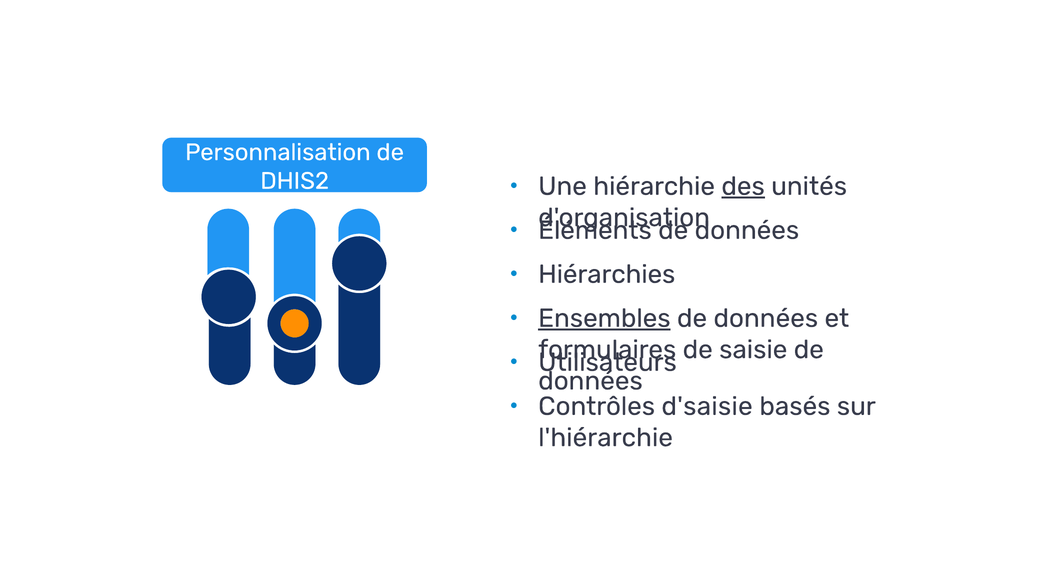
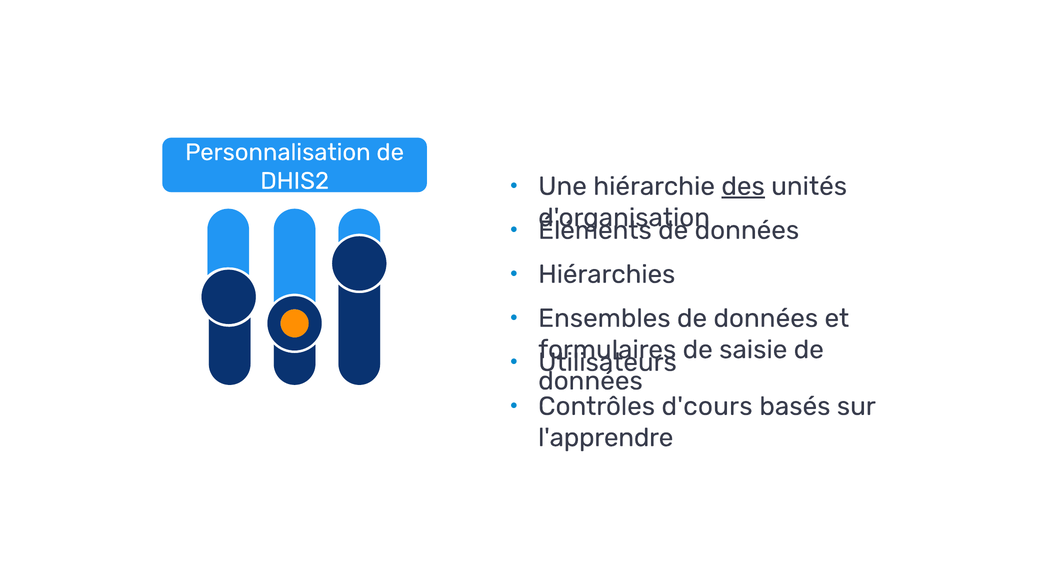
Ensembles underline: present -> none (604, 318)
d'saisie: d'saisie -> d'cours (707, 406)
l'hiérarchie: l'hiérarchie -> l'apprendre (606, 437)
